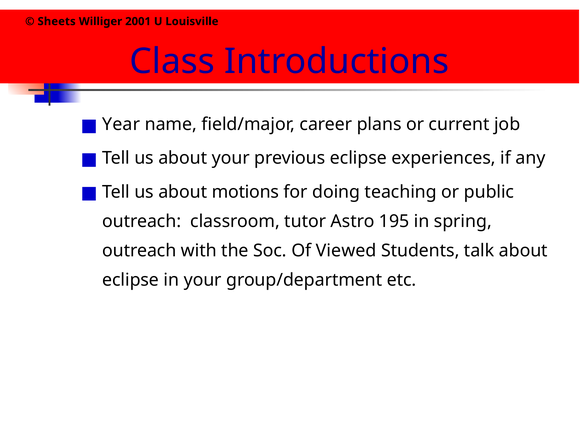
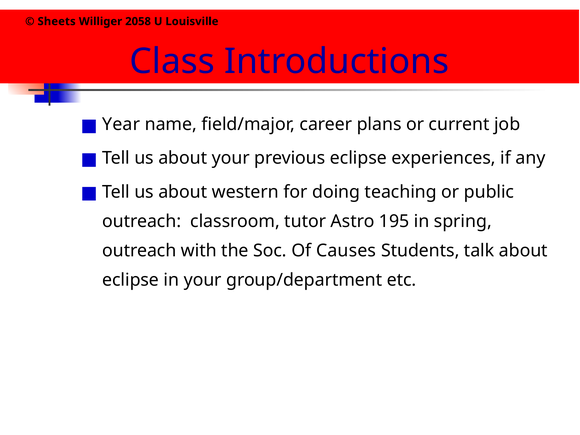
2001: 2001 -> 2058 (138, 21)
motions: motions -> western (245, 192)
Viewed: Viewed -> Causes (346, 251)
